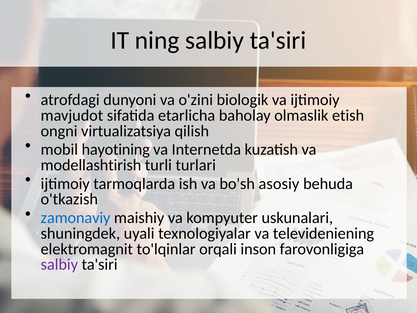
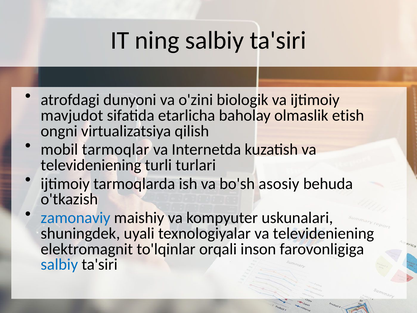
hayotining: hayotining -> tarmoqlar (116, 149)
modellashtirish: modellashtirish -> televideniening (91, 165)
salbiy colour: purple -> blue (59, 264)
